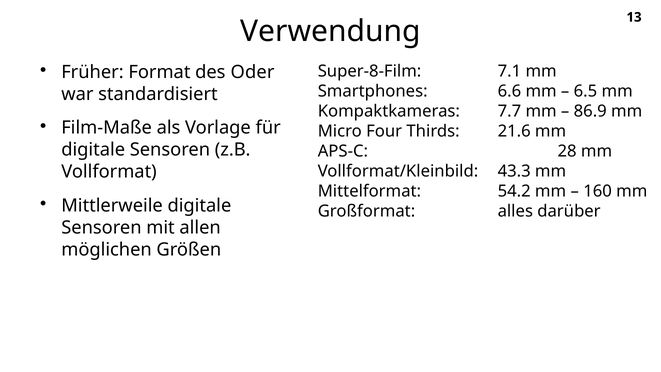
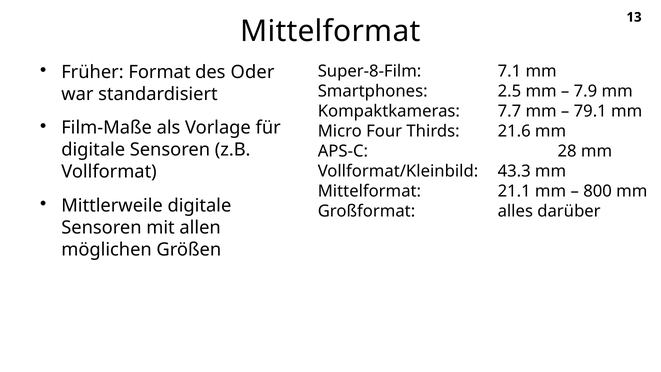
Verwendung: Verwendung -> Mittelformat (330, 31)
6.6: 6.6 -> 2.5 (509, 91)
6.5: 6.5 -> 7.9 (585, 91)
86.9: 86.9 -> 79.1 (590, 111)
54.2: 54.2 -> 21.1 (514, 191)
160: 160 -> 800 (598, 191)
